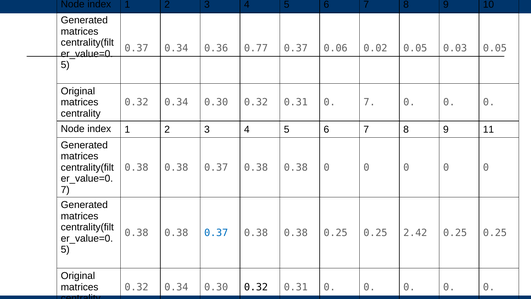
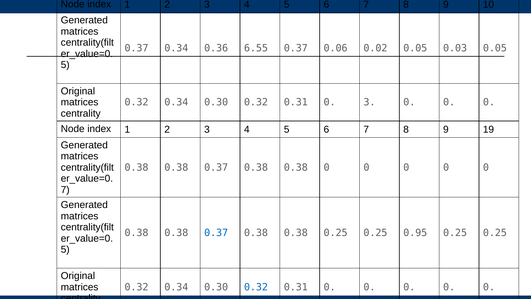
0.77: 0.77 -> 6.55 (256, 48)
0 7: 7 -> 3 (369, 102)
11: 11 -> 19 (488, 129)
2.42: 2.42 -> 0.95 (415, 233)
0.32 colour: black -> blue (256, 287)
